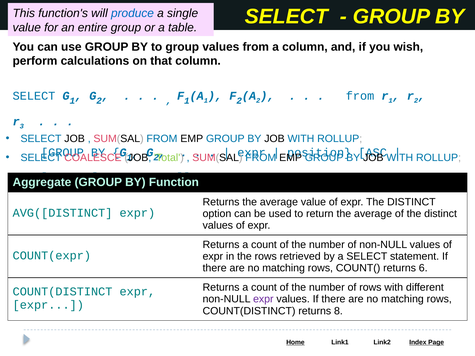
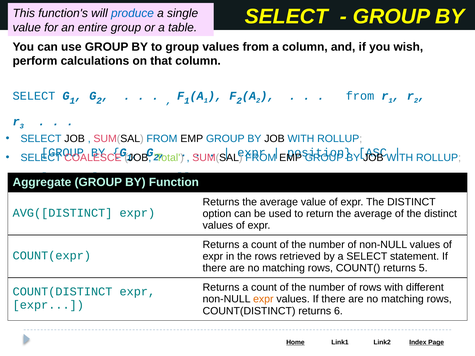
6: 6 -> 5 (423, 268)
expr colour: purple -> orange (263, 299)
8: 8 -> 6 (338, 311)
